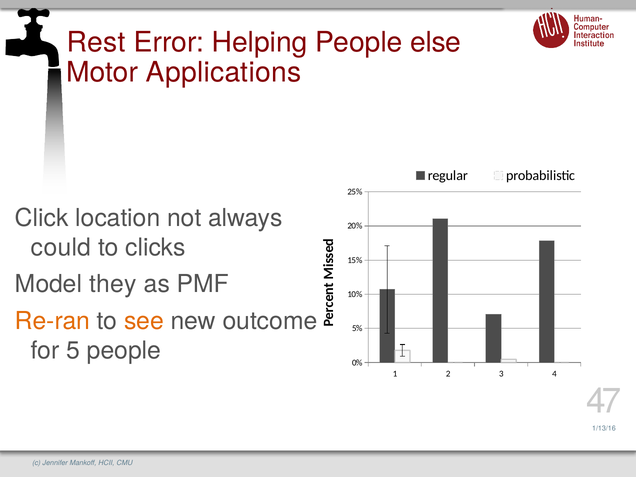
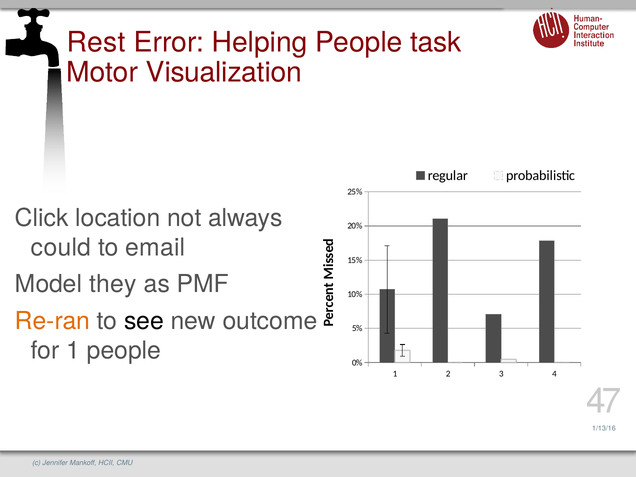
else: else -> task (436, 42)
Applications: Applications -> Visualization (224, 72)
clicks: clicks -> email (155, 248)
see colour: orange -> black (144, 321)
for 5: 5 -> 1 (73, 351)
